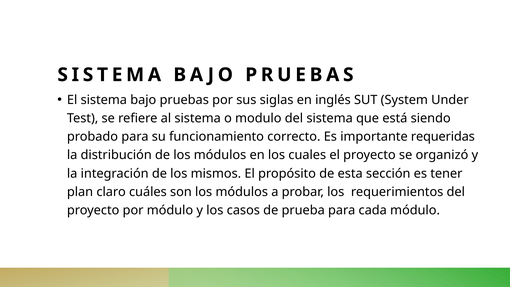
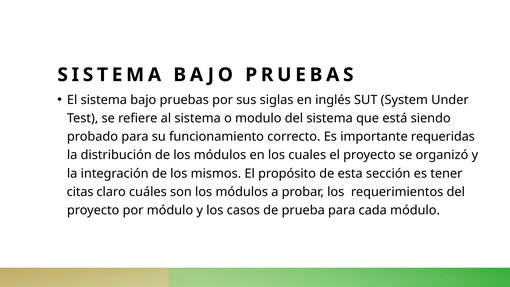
plan: plan -> citas (80, 192)
